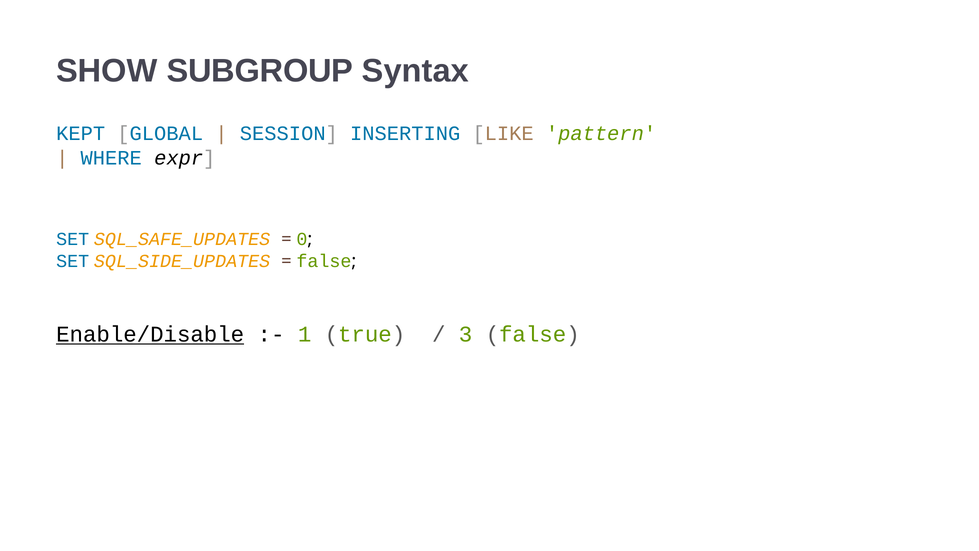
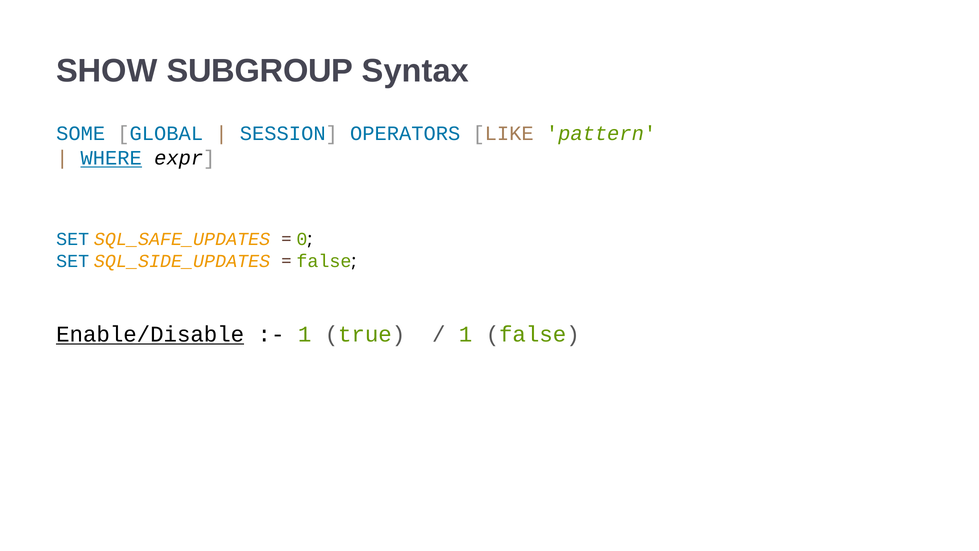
KEPT: KEPT -> SOME (81, 134)
INSERTING: INSERTING -> OPERATORS (405, 134)
WHERE underline: none -> present (111, 158)
3: 3 -> 1 (466, 334)
